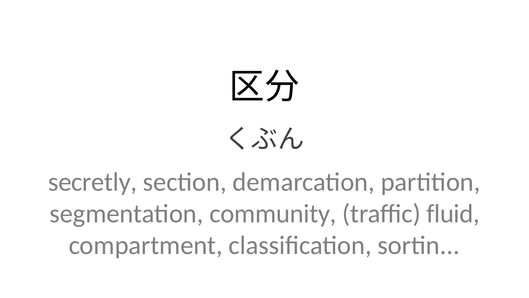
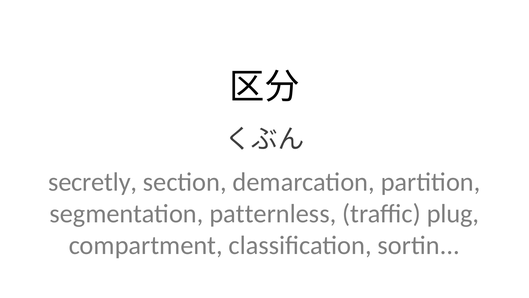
community: community -> patternless (273, 213)
fluid: fluid -> plug (453, 213)
